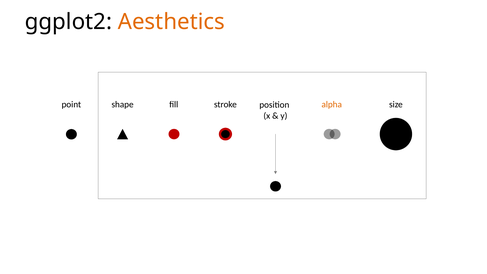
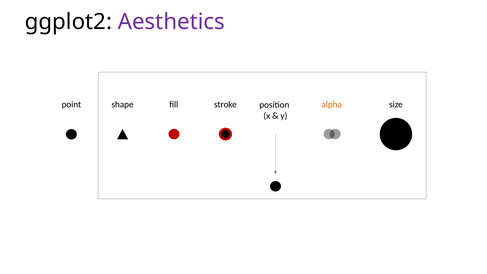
Aesthetics colour: orange -> purple (171, 22)
